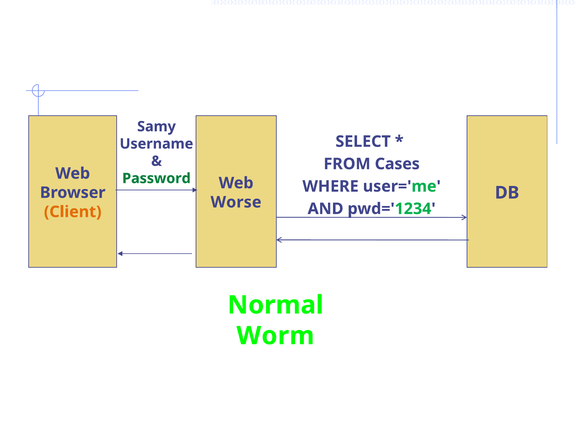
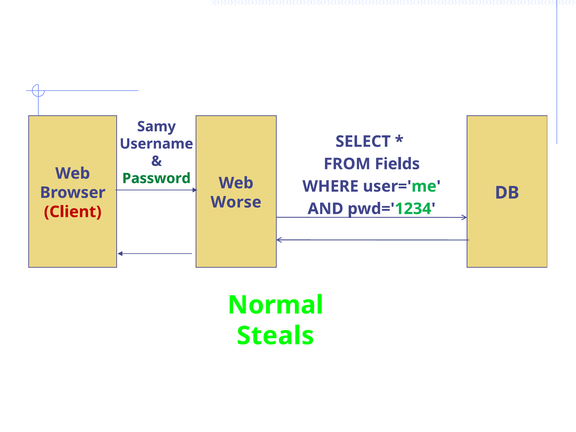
Cases: Cases -> Fields (397, 164)
Client colour: orange -> red (73, 212)
Worm: Worm -> Steals (275, 336)
